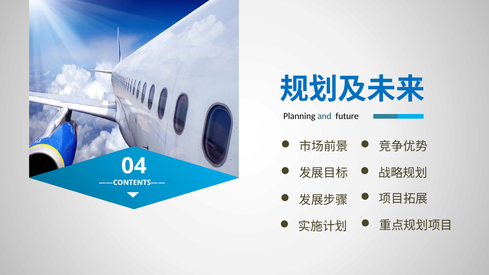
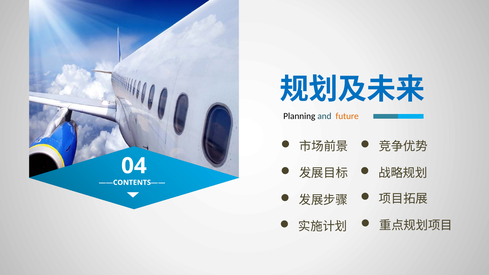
future colour: black -> orange (347, 116)
